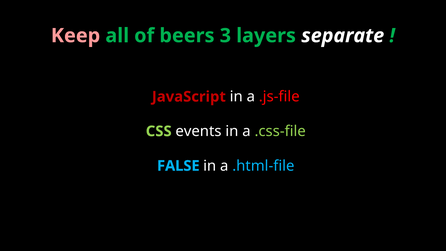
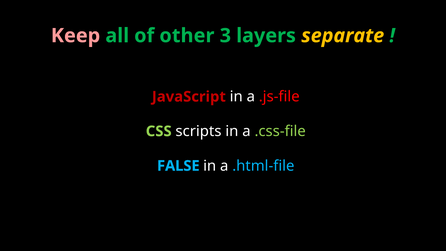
beers: beers -> other (187, 36)
separate colour: white -> yellow (343, 36)
events: events -> scripts (198, 131)
